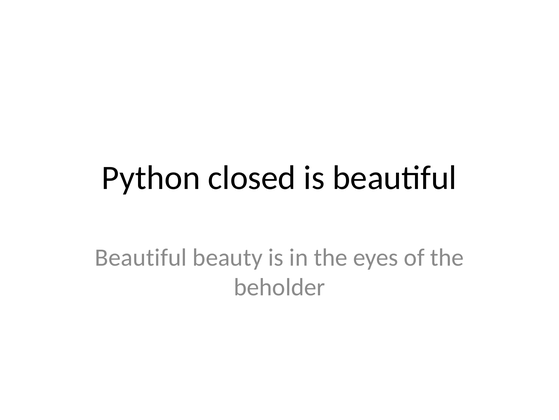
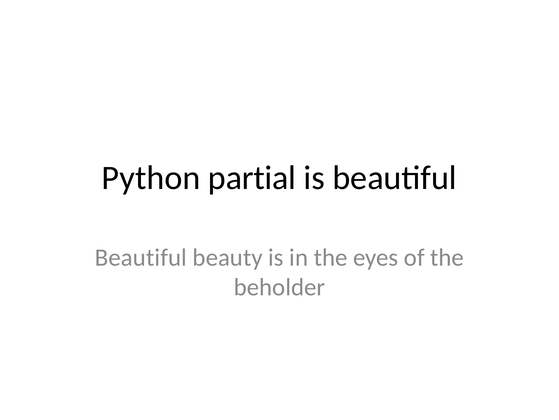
closed: closed -> partial (252, 178)
